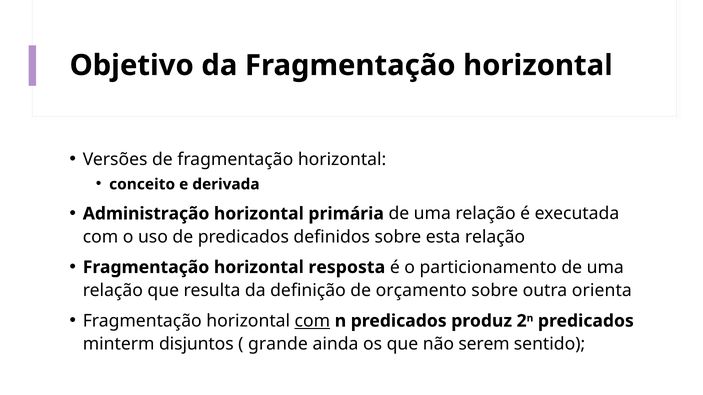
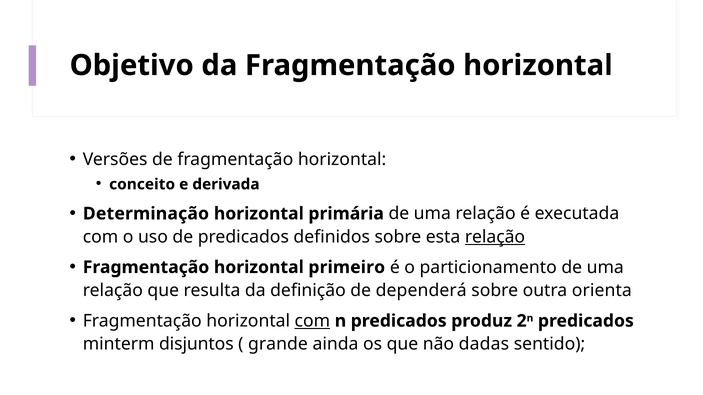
Administração: Administração -> Determinação (146, 214)
relação underline: none -> present (495, 237)
resposta: resposta -> primeiro (347, 268)
orçamento: orçamento -> dependerá (421, 291)
serem: serem -> dadas (484, 344)
